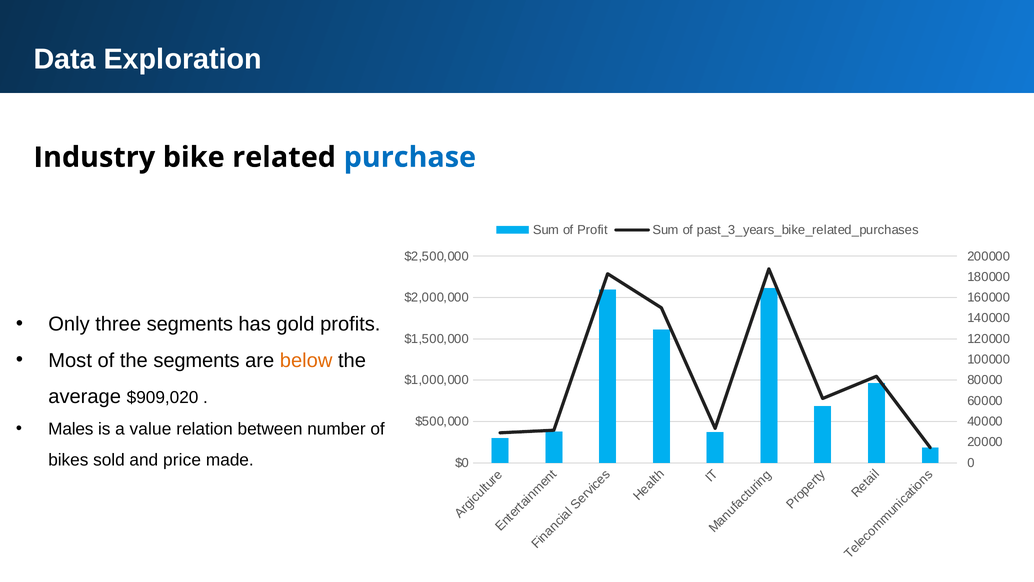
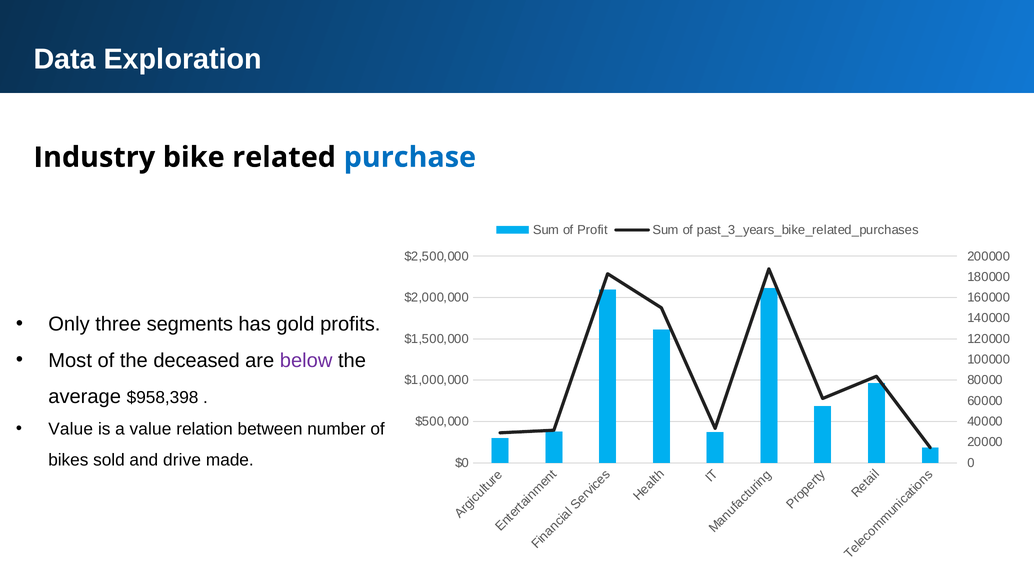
the segments: segments -> deceased (197, 360)
below colour: orange -> purple (306, 360)
$909,020: $909,020 -> $958,398 (163, 397)
Males: Males -> Value (71, 429)
price: price -> drive (182, 460)
